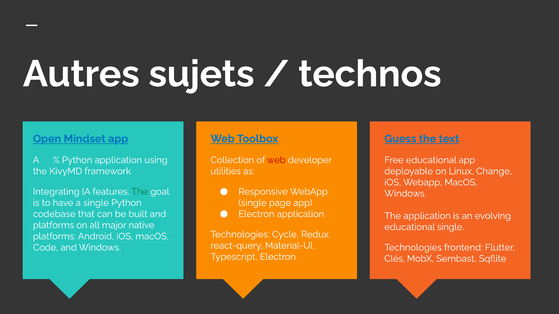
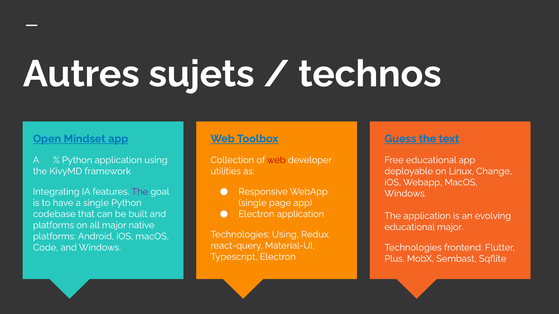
The colour: green -> purple (140, 192)
educational single: single -> major (450, 227)
Technologies Cycle: Cycle -> Using (285, 235)
Clés: Clés -> Plus (395, 259)
